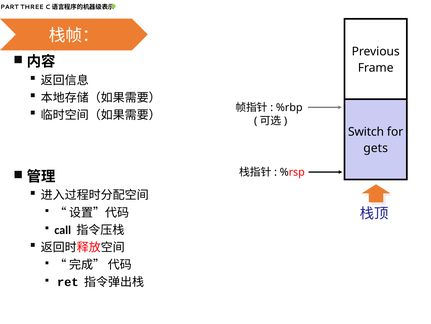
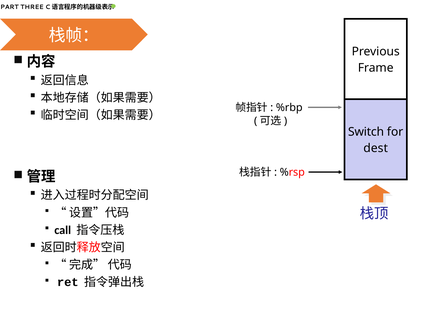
gets: gets -> dest (376, 148)
